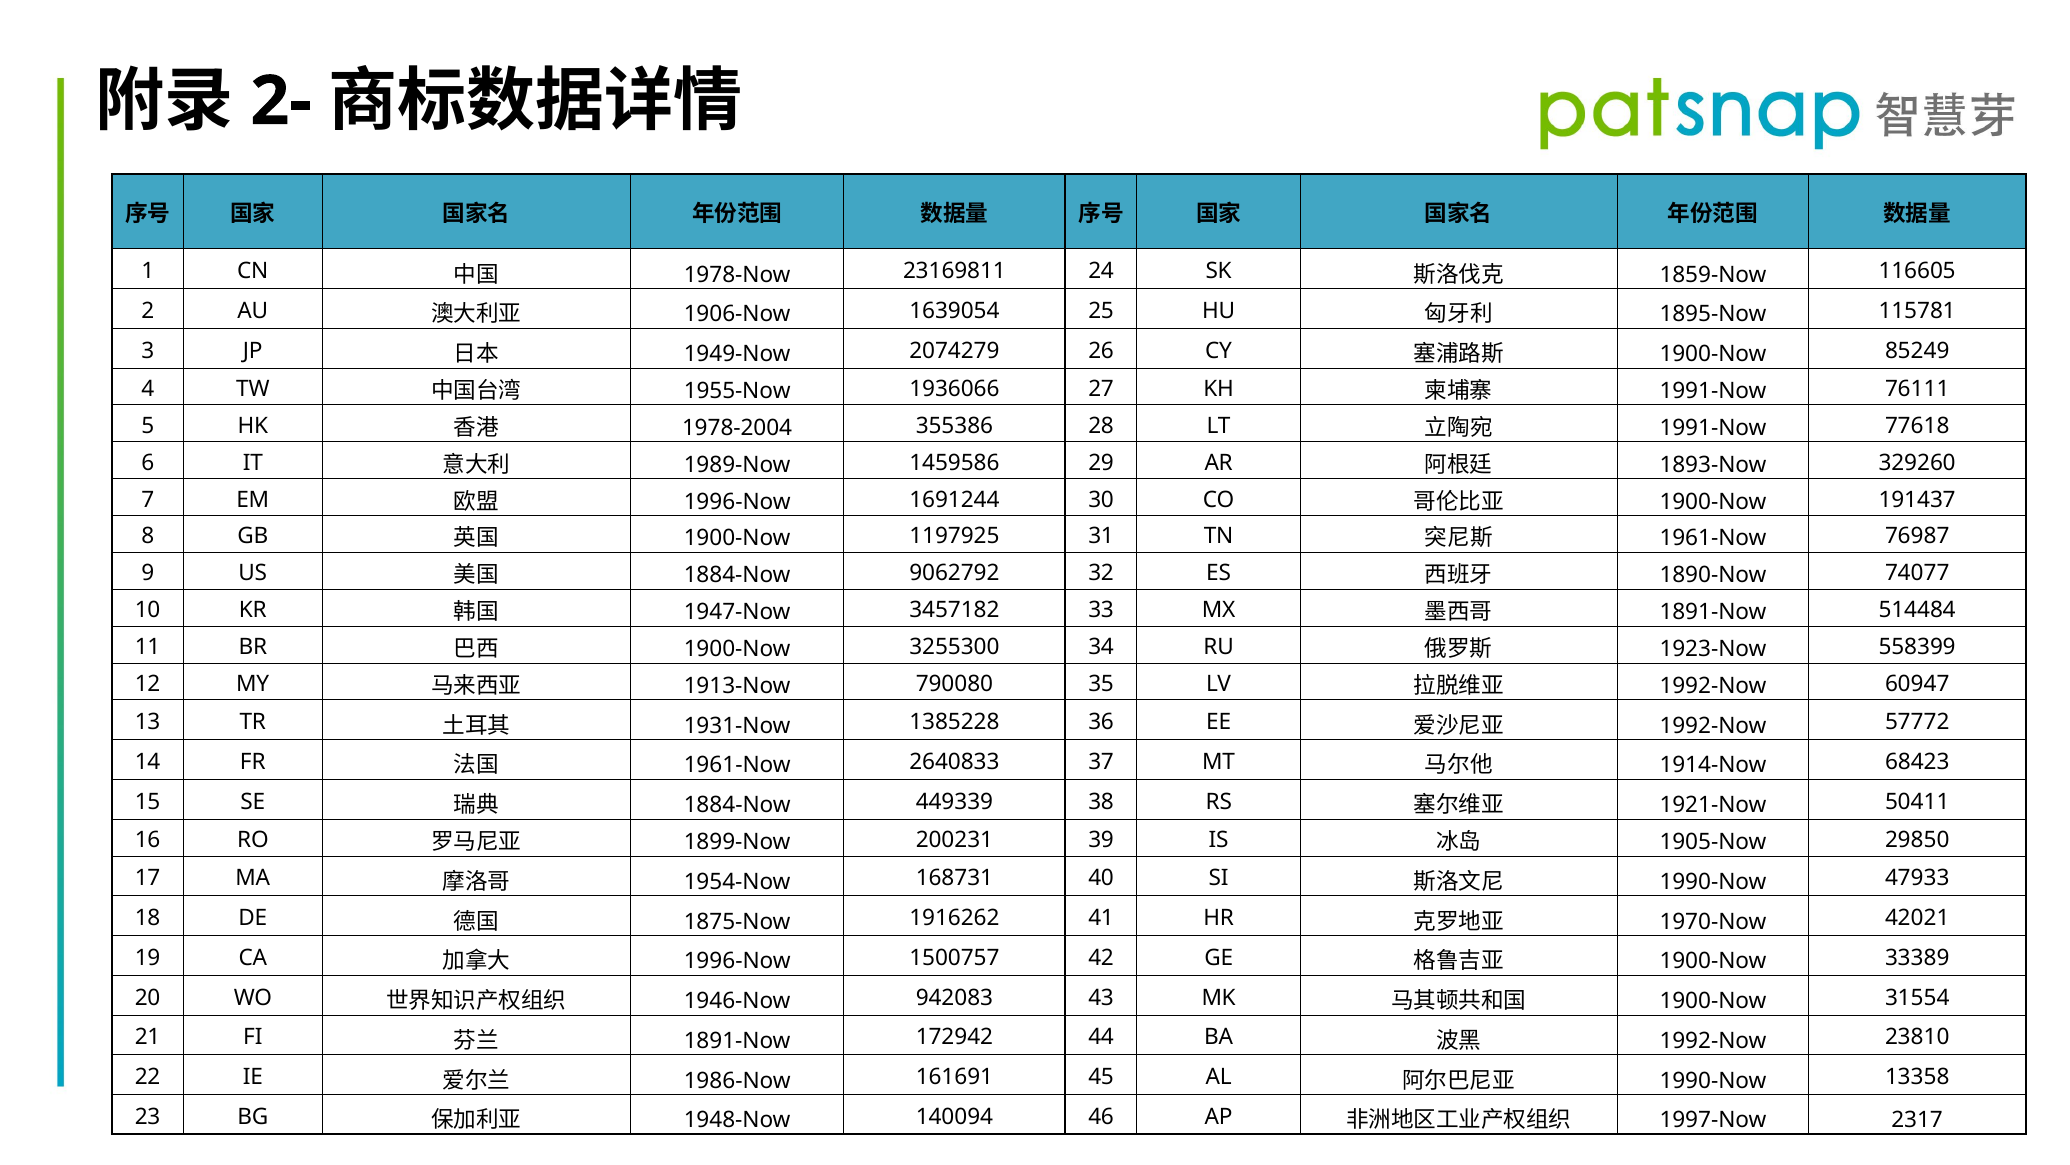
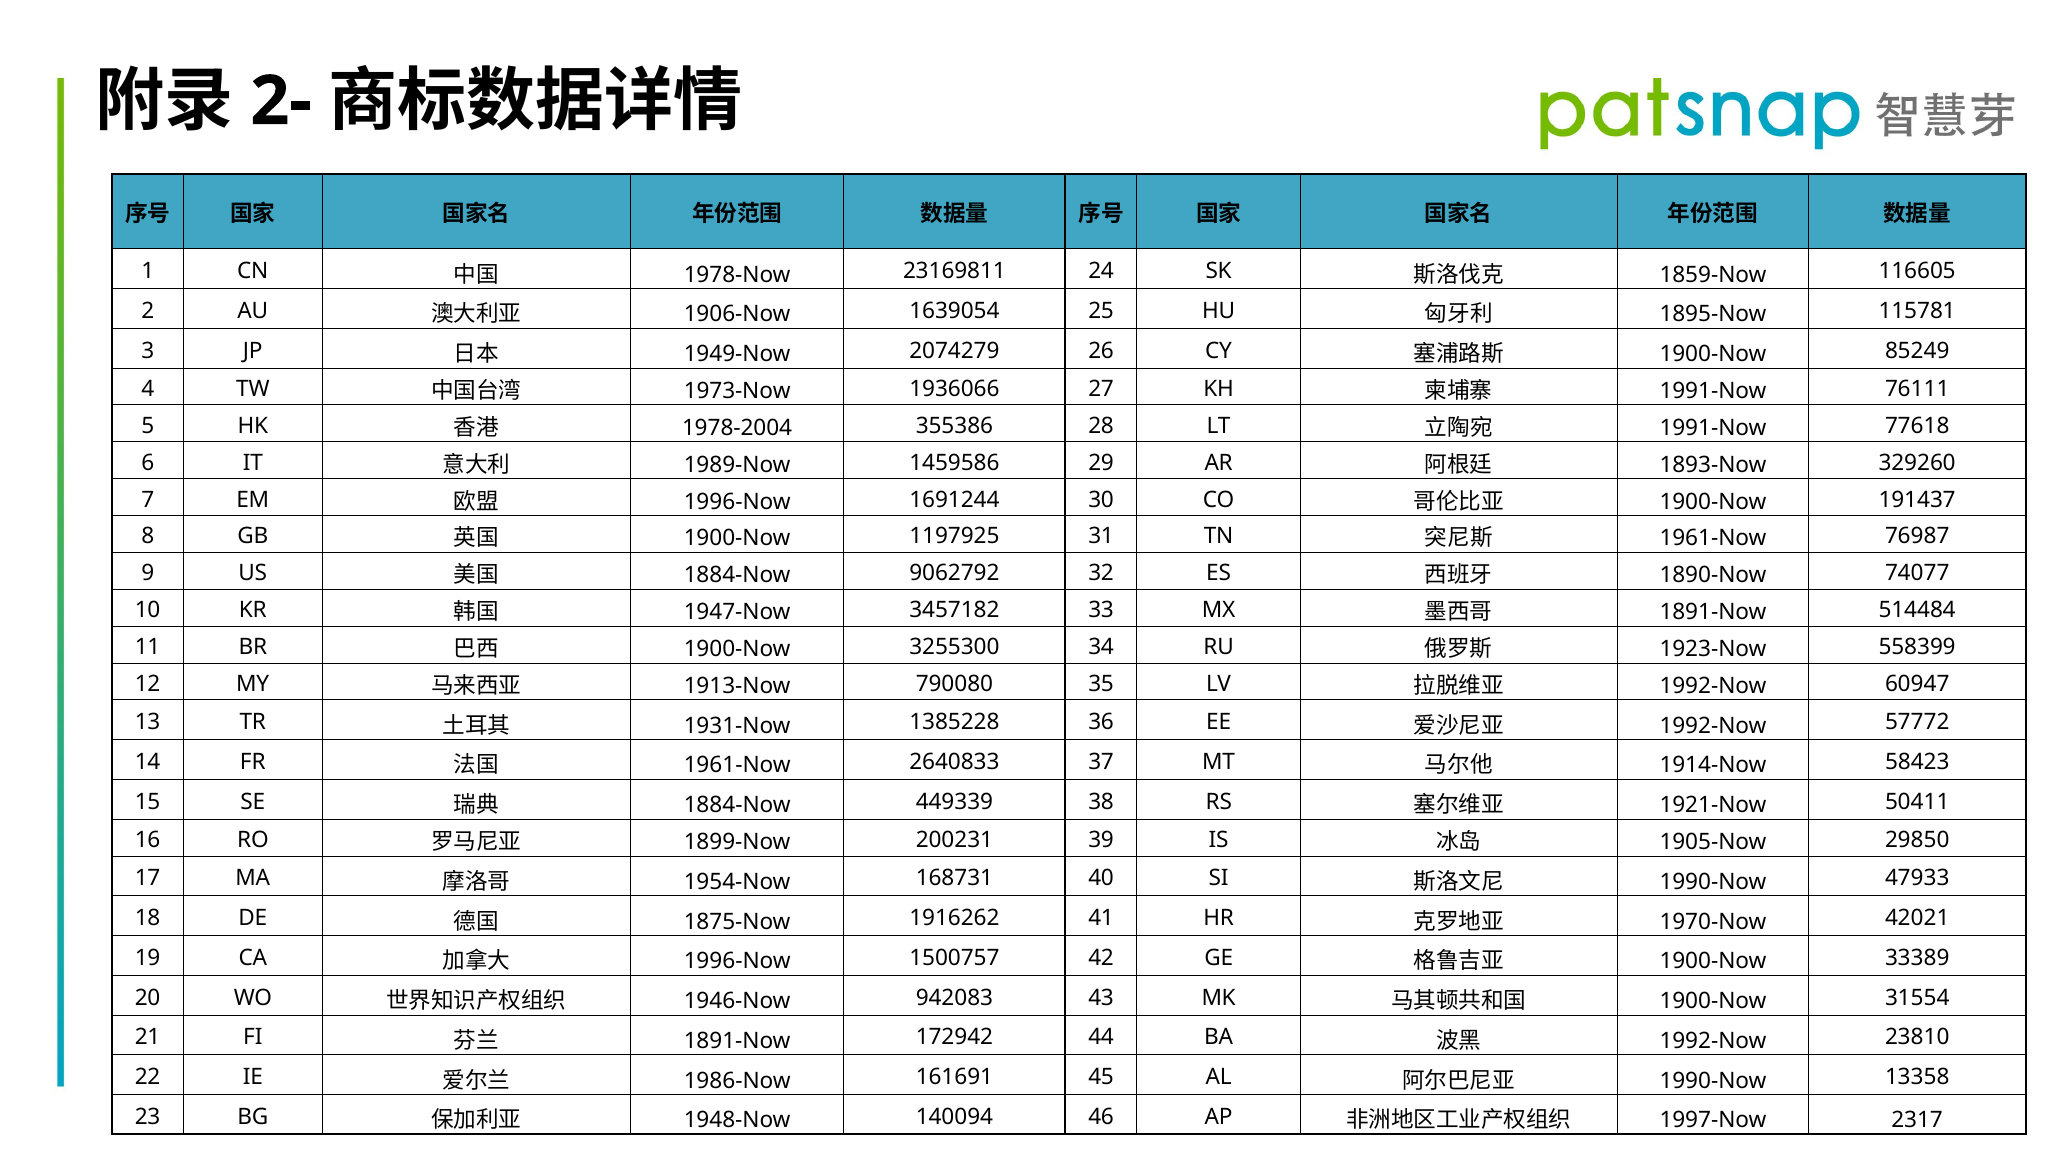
1955-Now: 1955-Now -> 1973-Now (737, 391)
68423: 68423 -> 58423 (1917, 762)
